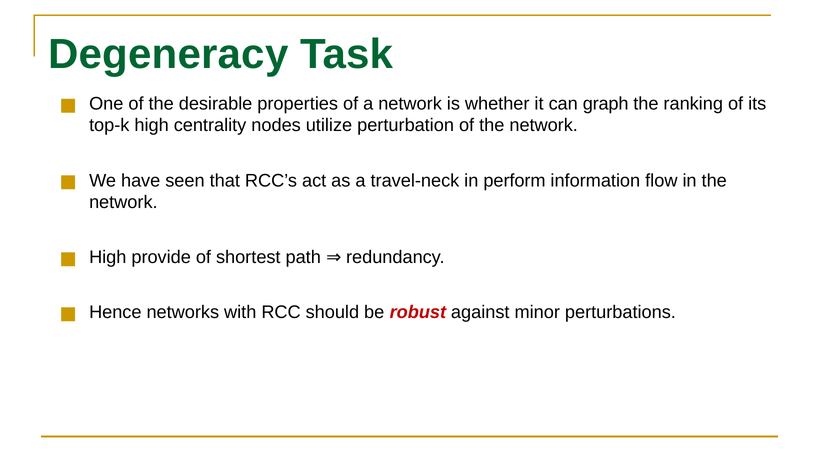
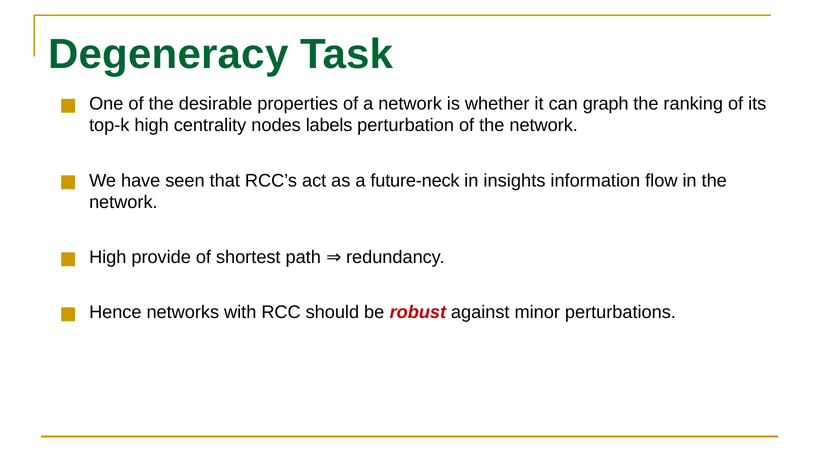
utilize: utilize -> labels (329, 125)
travel-neck: travel-neck -> future-neck (415, 180)
perform: perform -> insights (514, 180)
